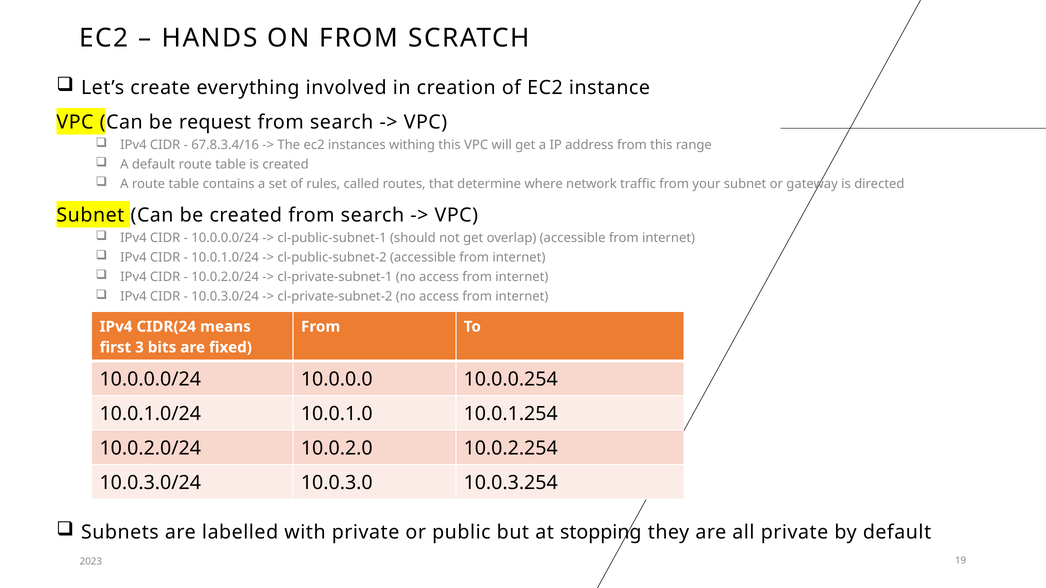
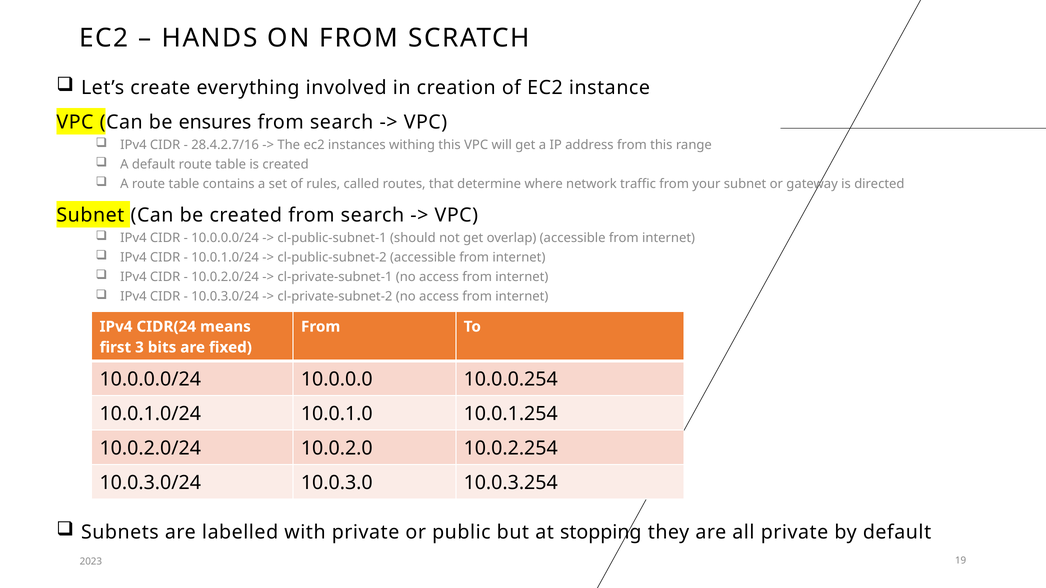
request: request -> ensures (215, 122)
67.8.3.4/16: 67.8.3.4/16 -> 28.4.2.7/16 (225, 145)
